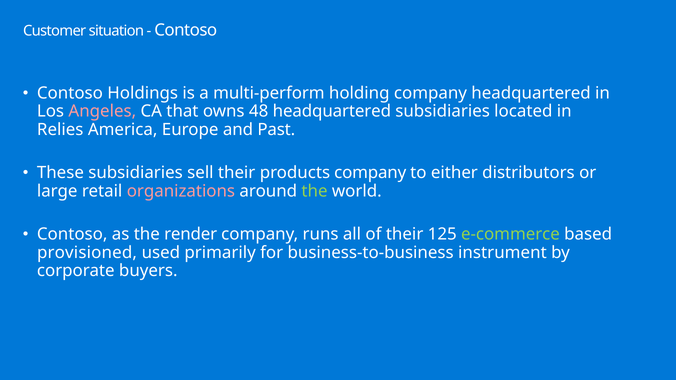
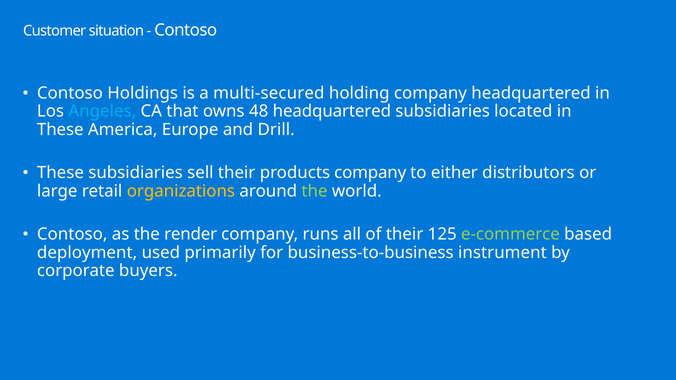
multi-perform: multi-perform -> multi-secured (269, 93)
Angeles colour: pink -> light blue (102, 111)
Relies: Relies -> These (60, 130)
Past: Past -> Drill (276, 130)
organizations colour: pink -> yellow (181, 191)
provisioned: provisioned -> deployment (87, 253)
